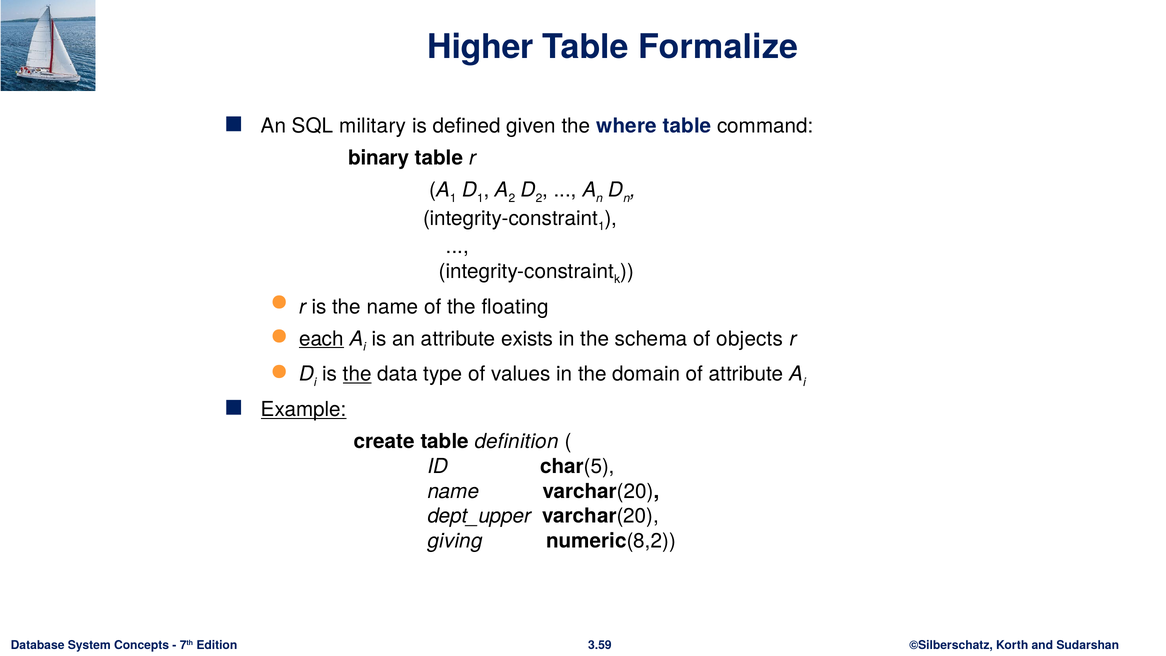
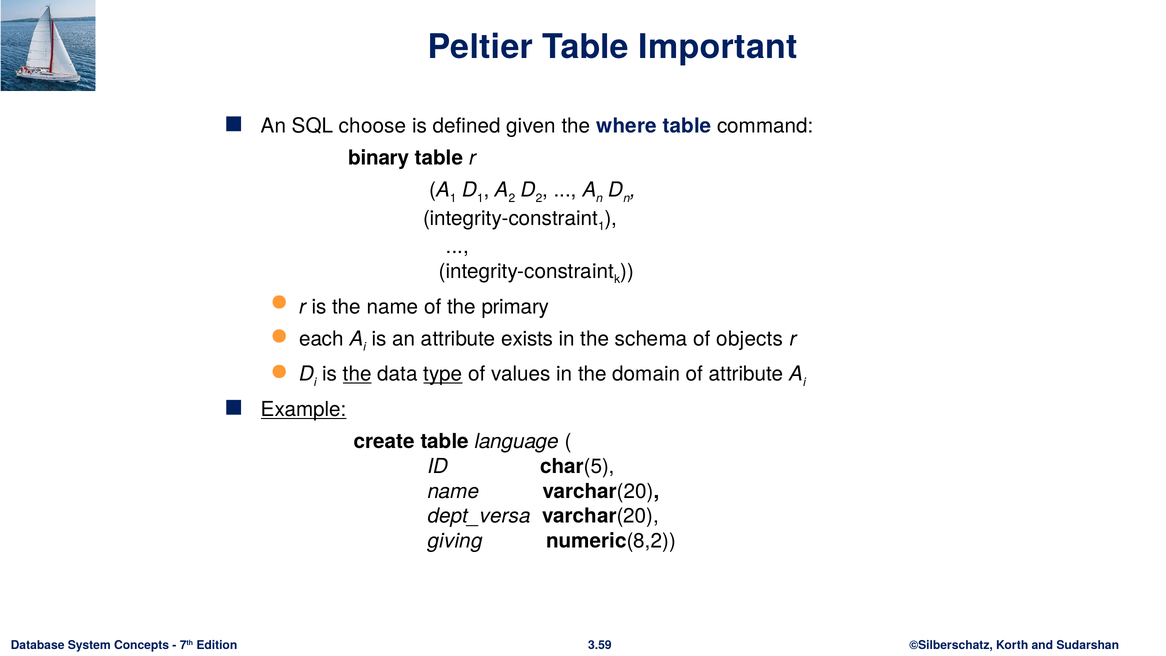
Higher: Higher -> Peltier (480, 47)
Formalize: Formalize -> Important (718, 47)
military: military -> choose (373, 126)
floating: floating -> primary (515, 307)
each underline: present -> none (321, 339)
type underline: none -> present (443, 374)
definition: definition -> language (517, 442)
dept_upper: dept_upper -> dept_versa (479, 516)
